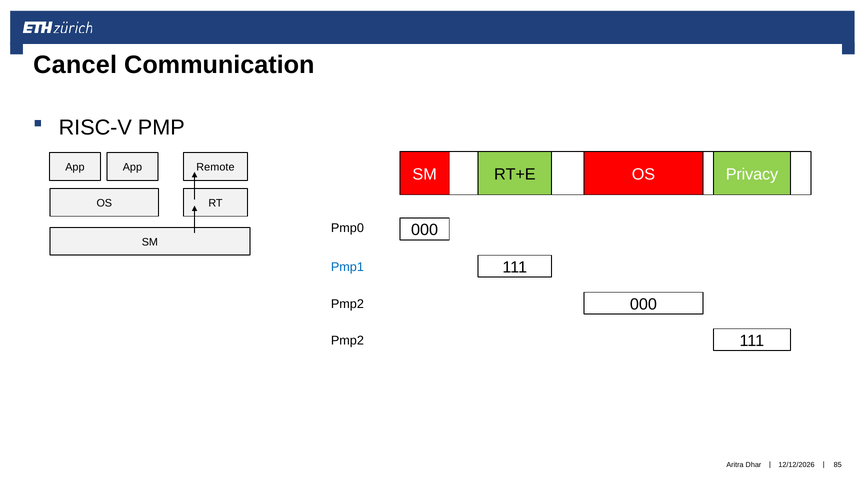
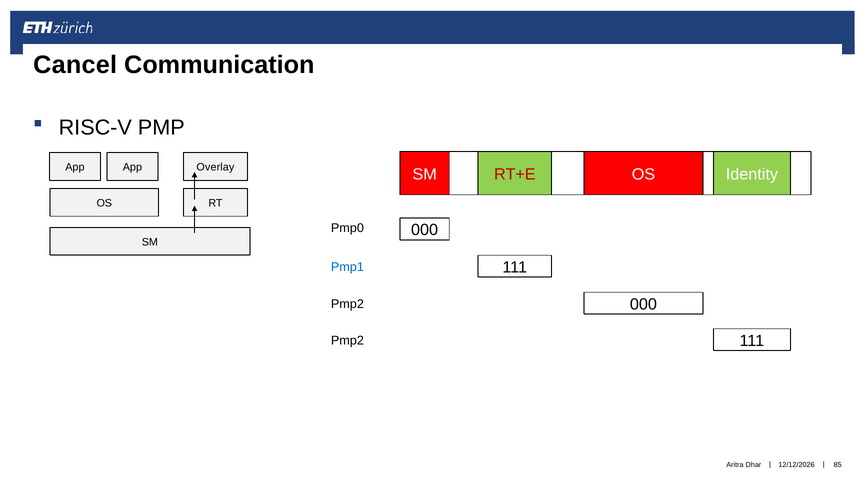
Remote: Remote -> Overlay (215, 167)
RT+E colour: black -> red (515, 174)
Privacy: Privacy -> Identity (752, 174)
